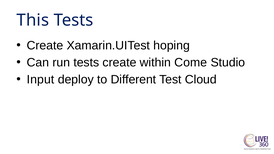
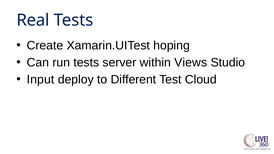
This: This -> Real (33, 20)
tests create: create -> server (119, 63)
Come: Come -> Views (191, 63)
